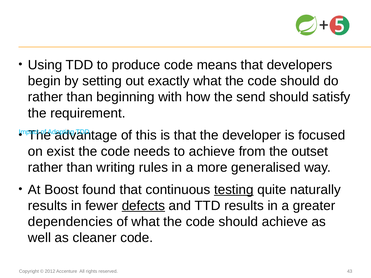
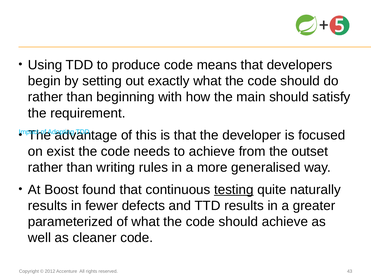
send: send -> main (251, 97)
defects underline: present -> none (143, 206)
dependencies: dependencies -> parameterized (70, 222)
